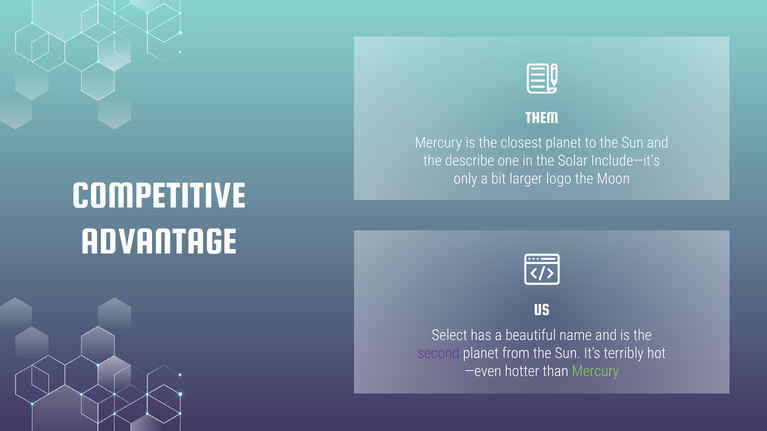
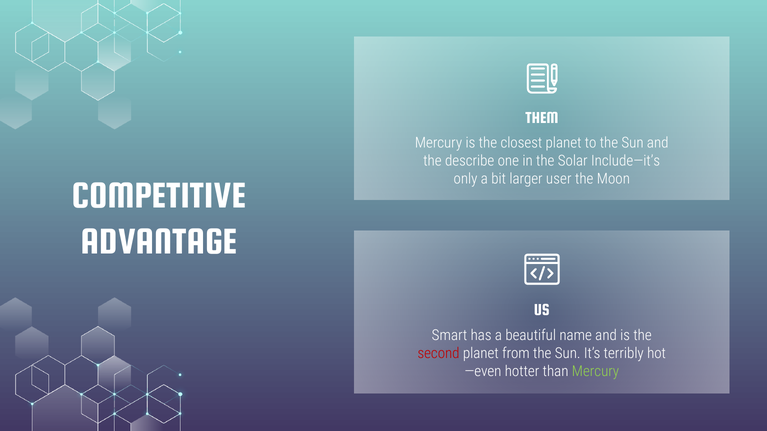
logo: logo -> user (559, 179)
Select: Select -> Smart (449, 336)
second colour: purple -> red (439, 354)
